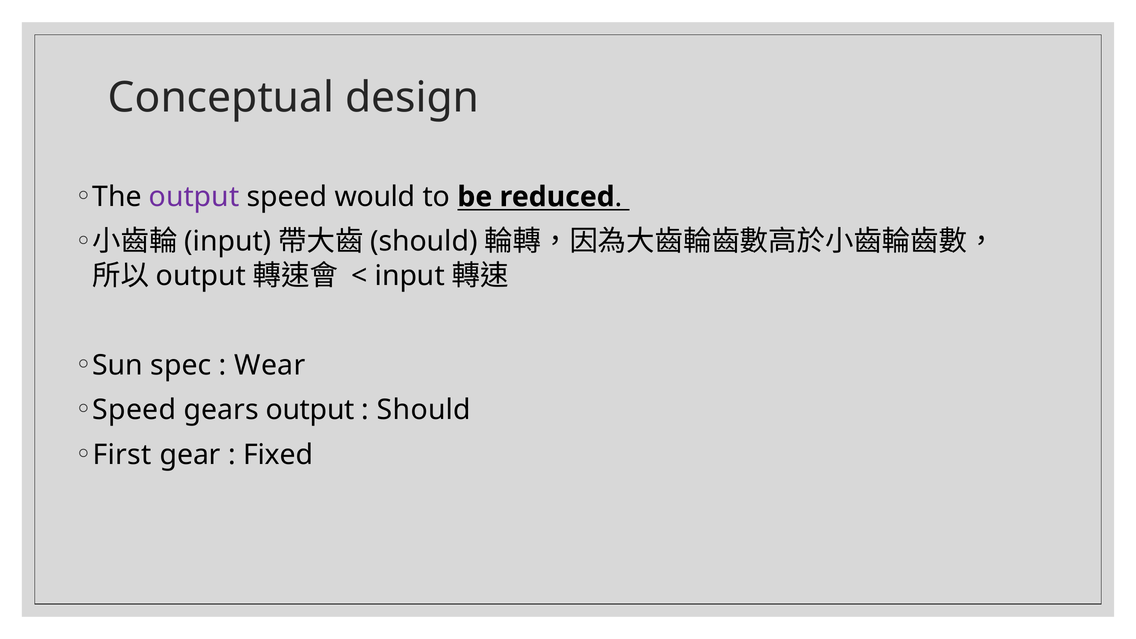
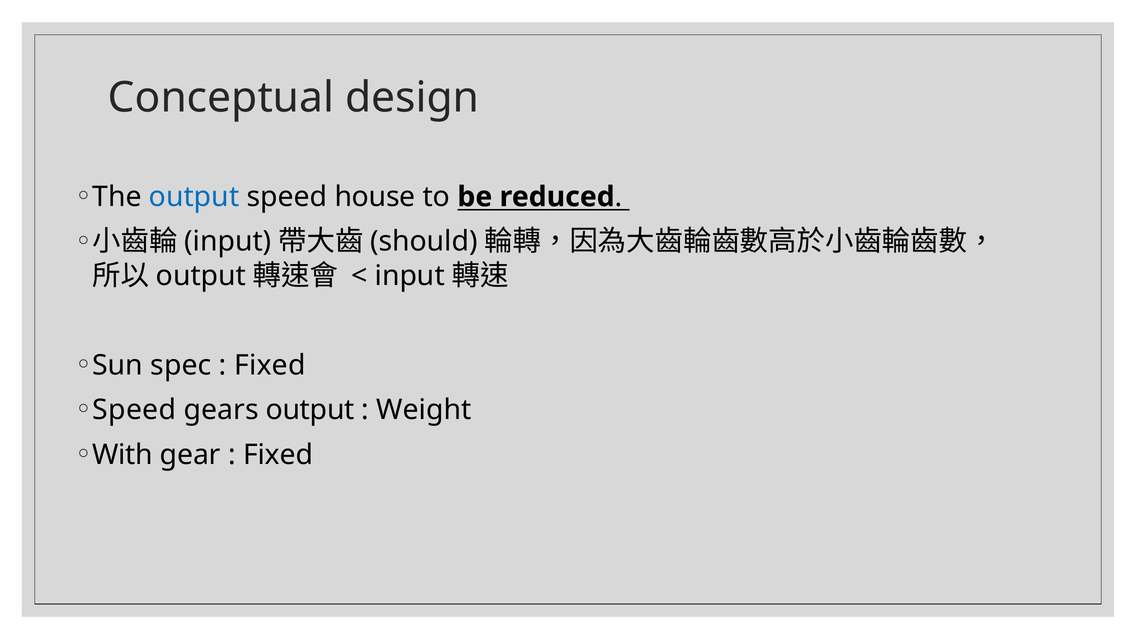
output colour: purple -> blue (194, 197)
would: would -> house (375, 197)
Wear: Wear -> Fixed (270, 365)
Should: Should -> Weight (424, 410)
First: First -> With (122, 455)
